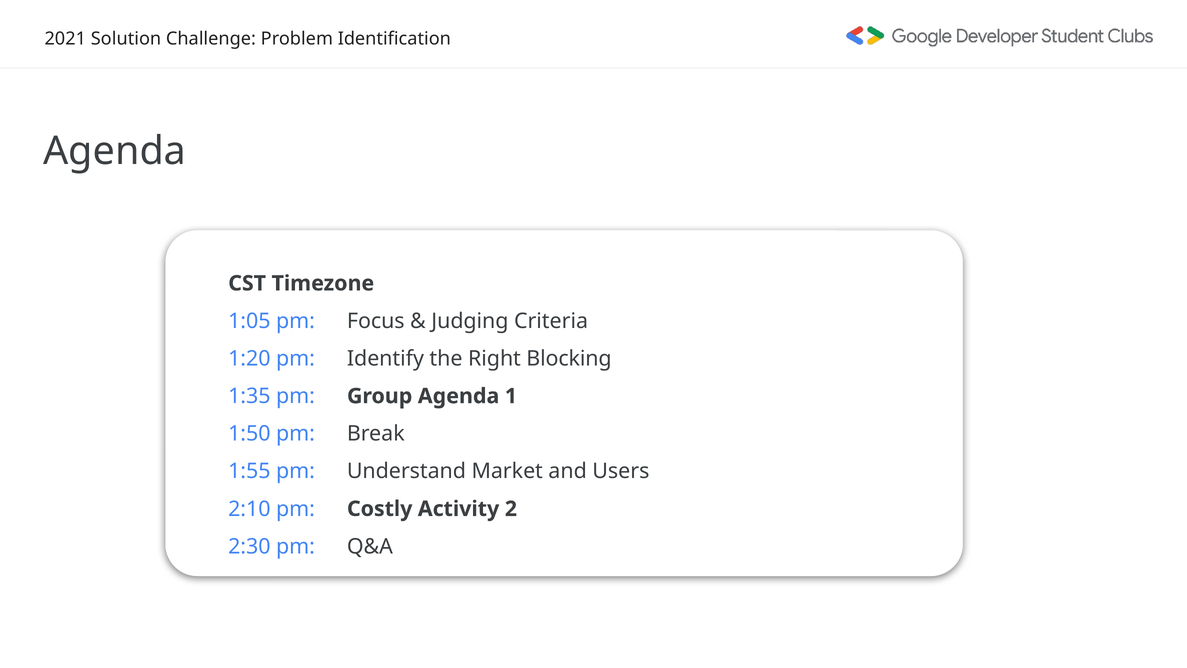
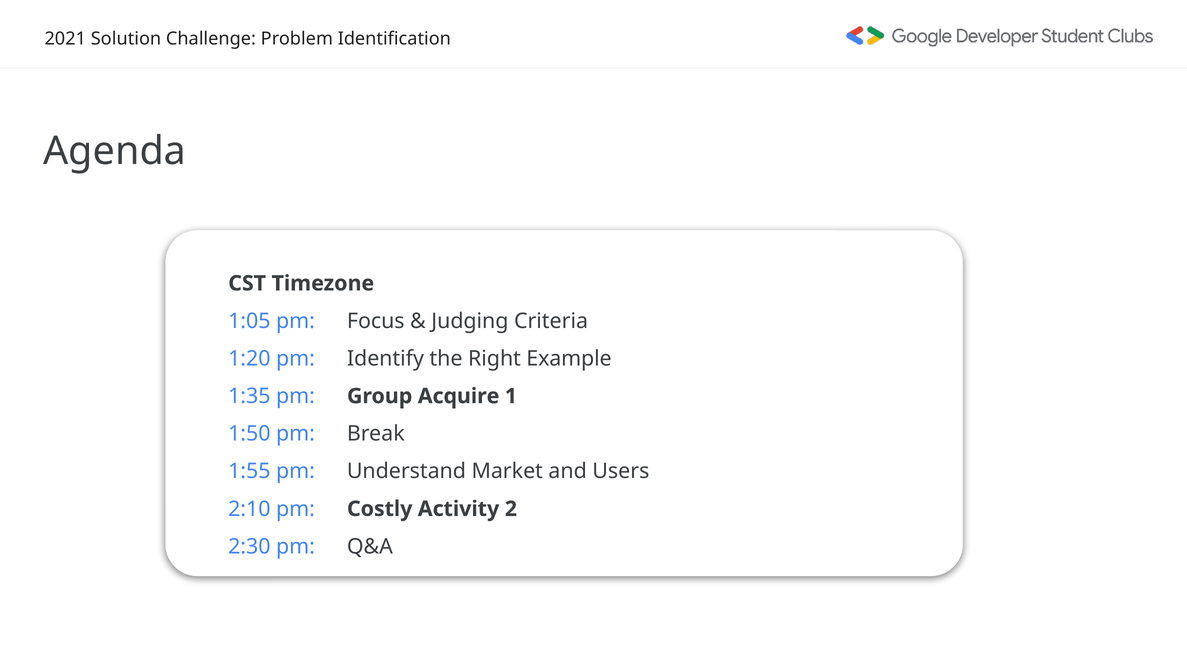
Blocking: Blocking -> Example (569, 358)
Group Agenda: Agenda -> Acquire (459, 396)
